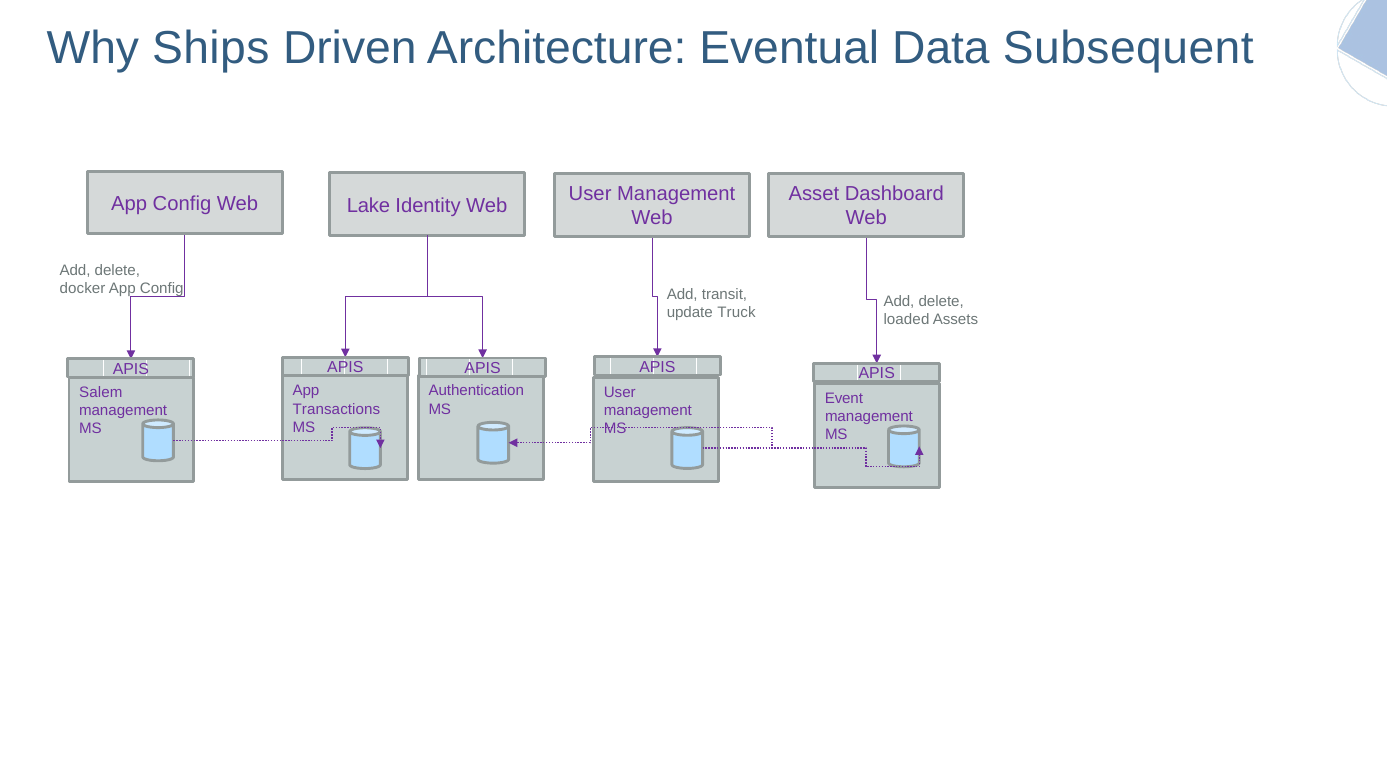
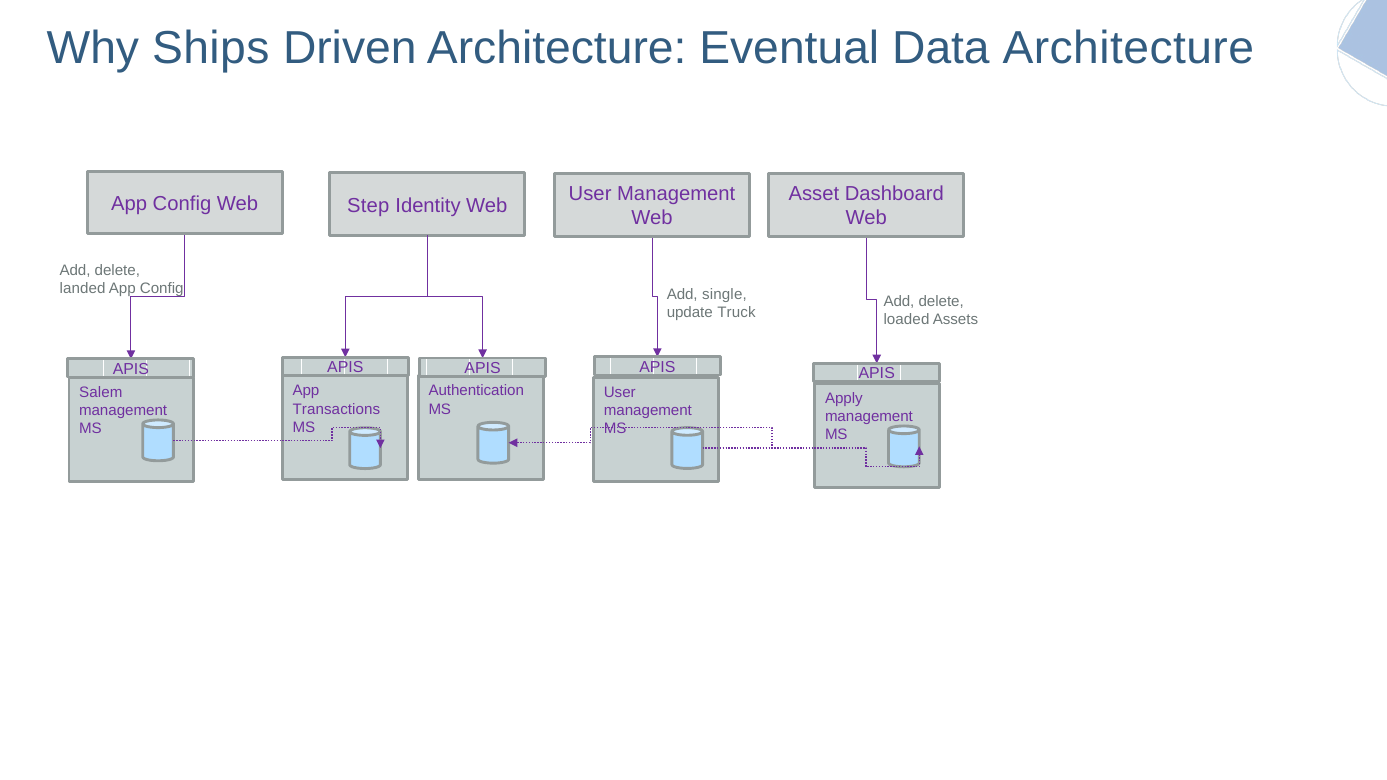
Data Subsequent: Subsequent -> Architecture (1128, 48)
Lake: Lake -> Step (368, 205)
docker: docker -> landed (83, 289)
transit: transit -> single (724, 294)
Event: Event -> Apply (844, 398)
